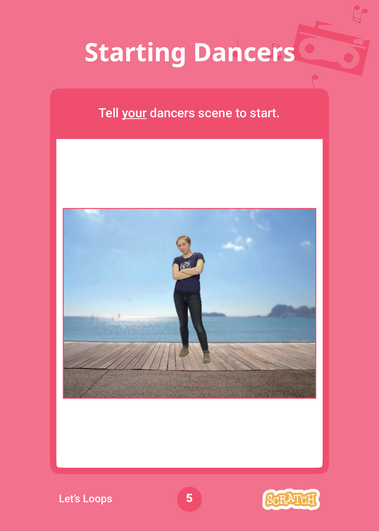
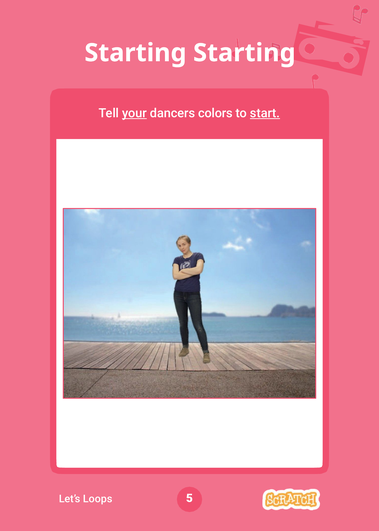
Starting Dancers: Dancers -> Starting (244, 53)
scene: scene -> colors (215, 113)
start underline: none -> present (265, 113)
